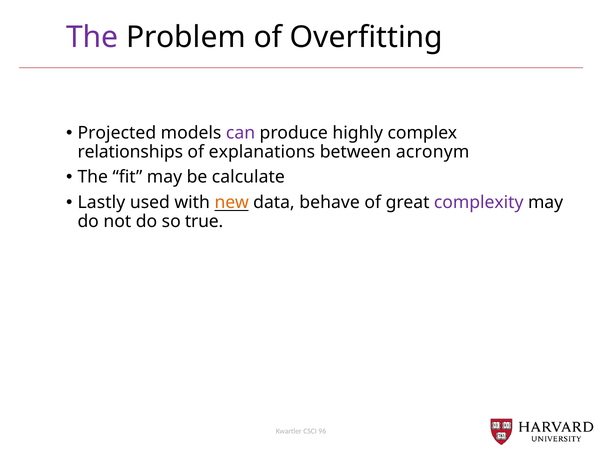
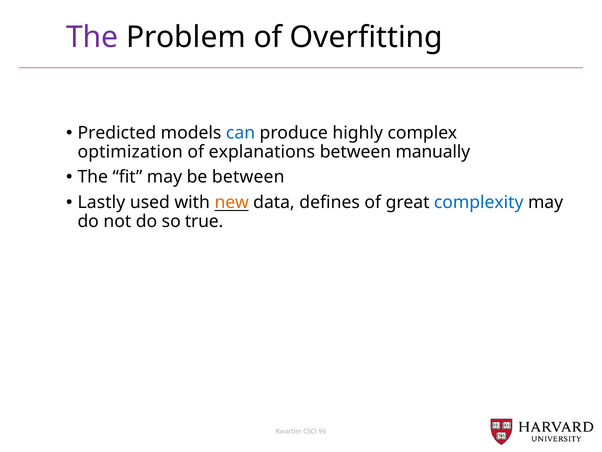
Projected: Projected -> Predicted (117, 133)
can colour: purple -> blue (241, 133)
relationships: relationships -> optimization (130, 152)
acronym: acronym -> manually (433, 152)
be calculate: calculate -> between (248, 177)
behave: behave -> defines (330, 202)
complexity colour: purple -> blue (479, 202)
